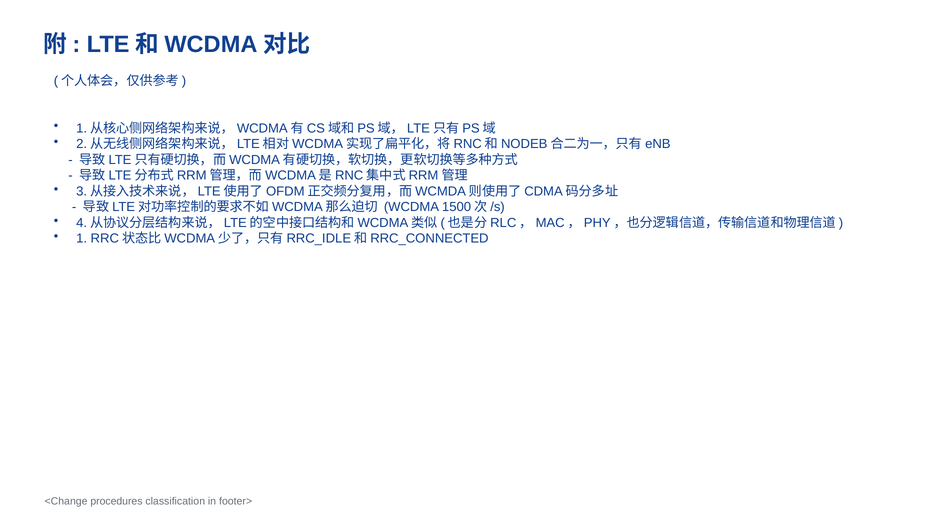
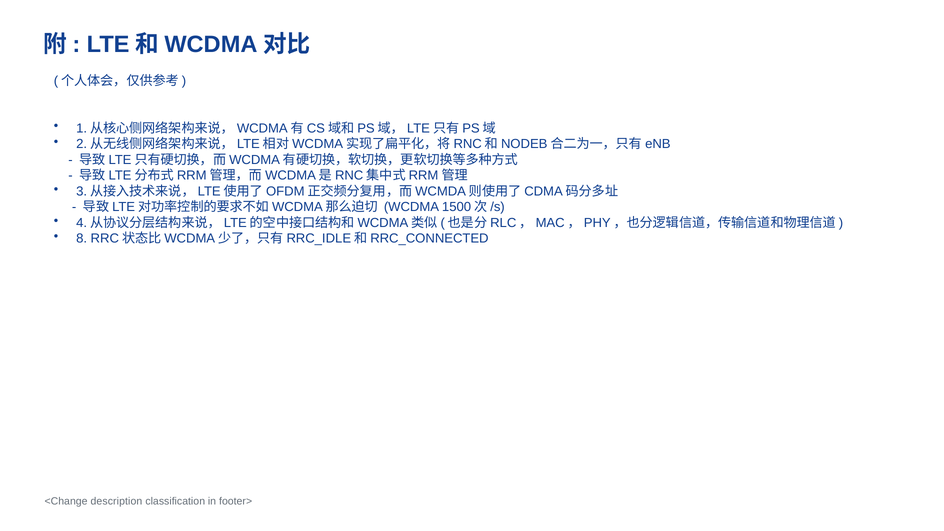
1: 1 -> 8 (82, 239)
procedures: procedures -> description (116, 501)
